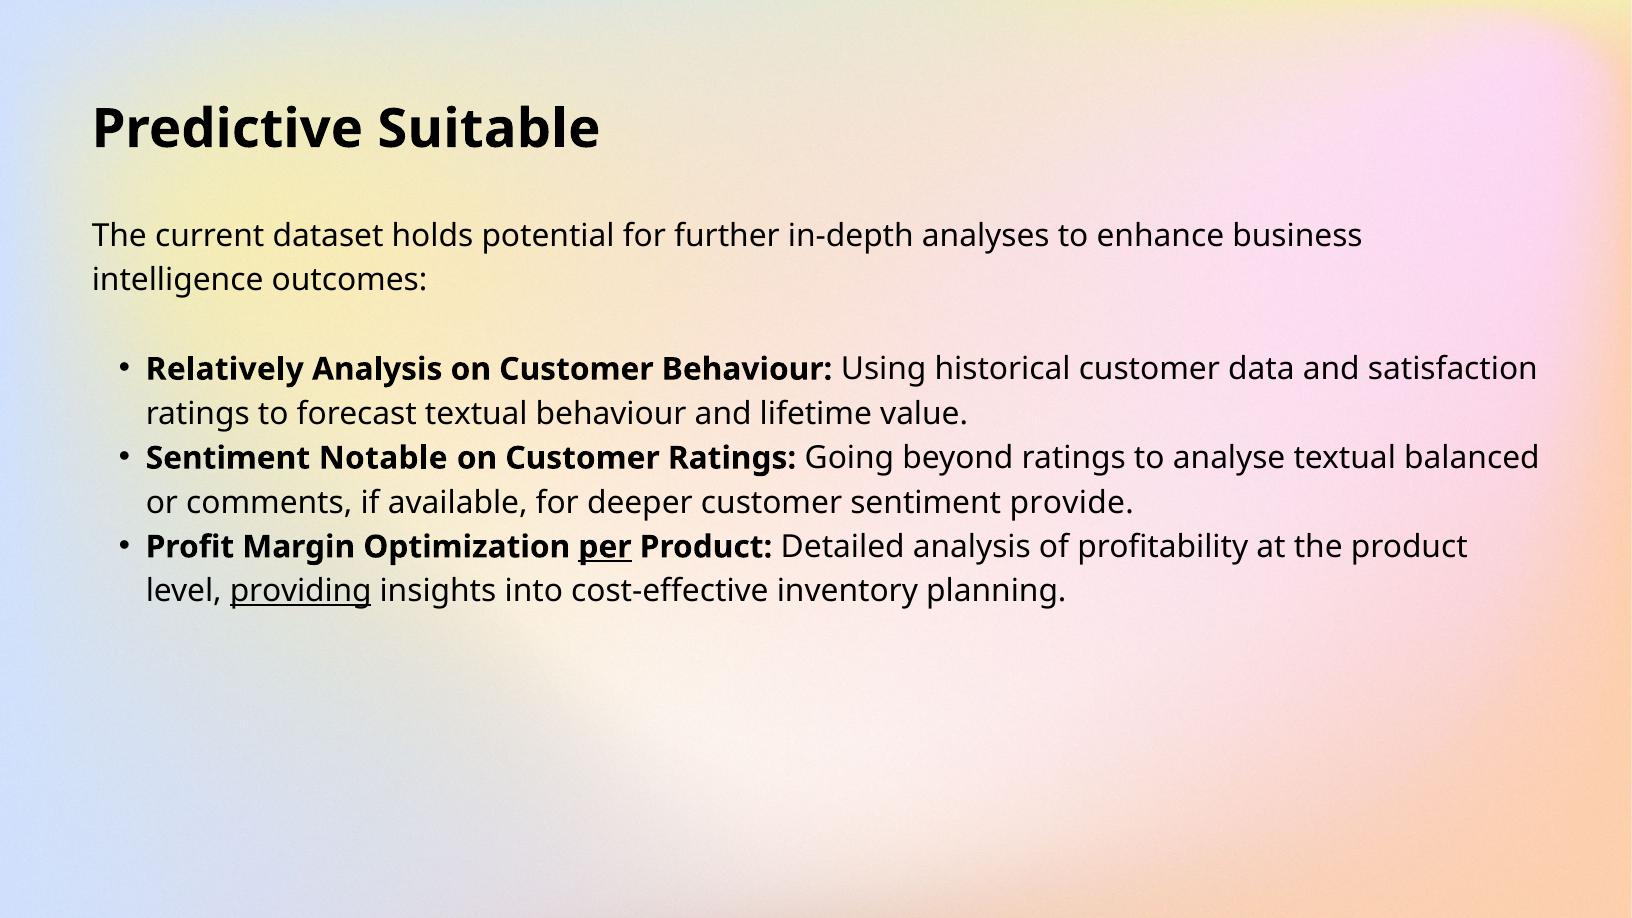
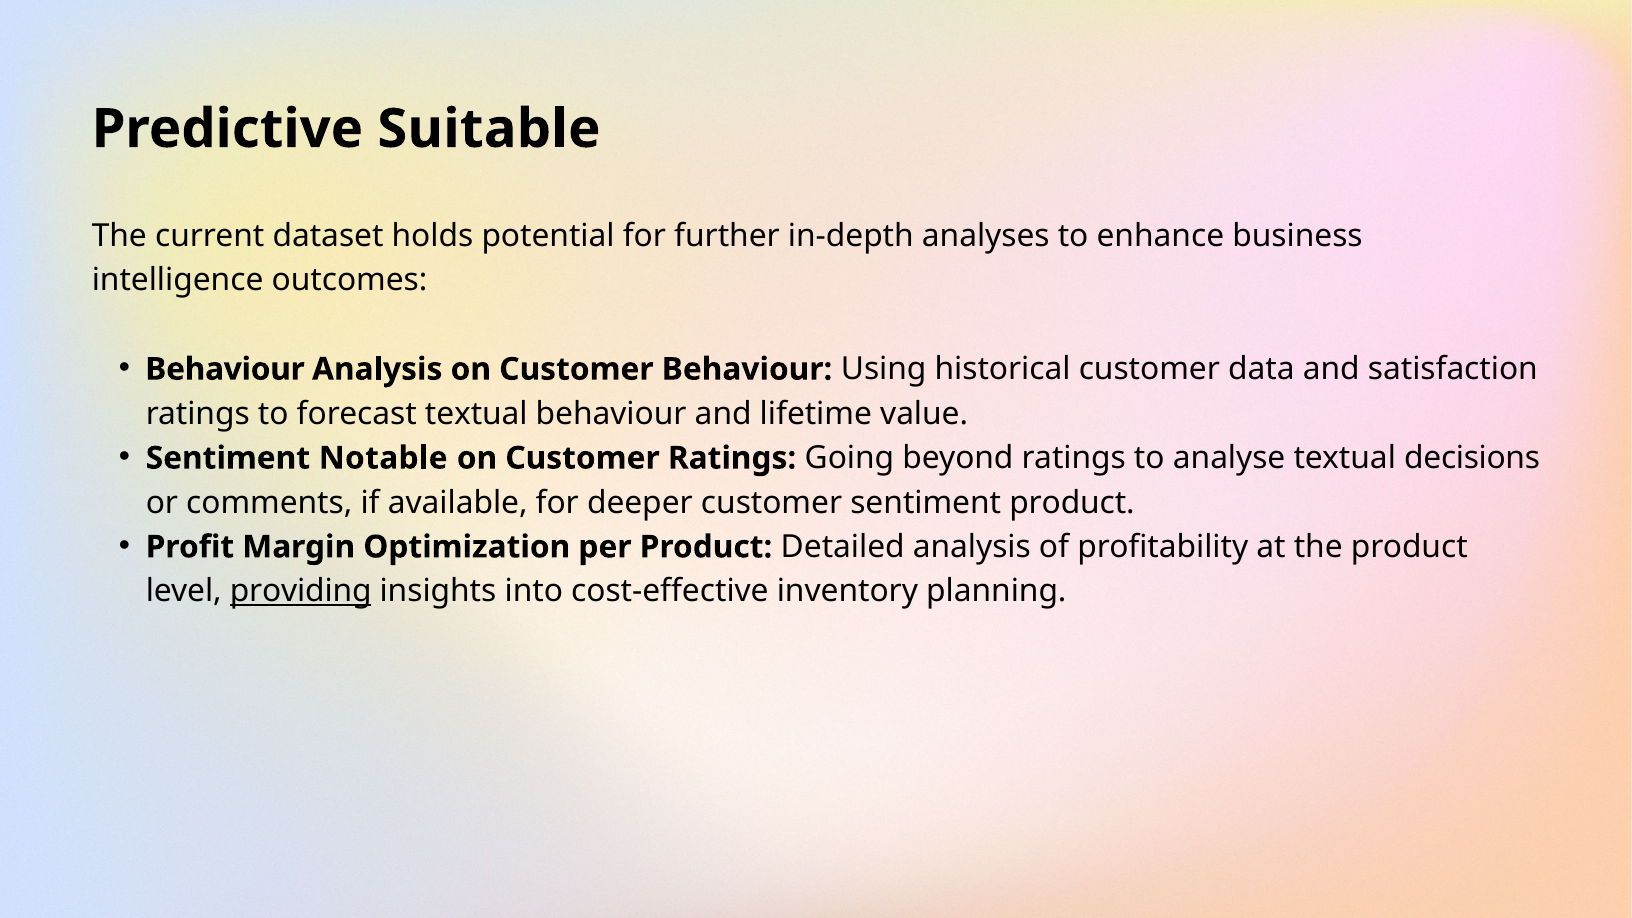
Relatively: Relatively -> Behaviour (225, 369)
balanced: balanced -> decisions (1472, 458)
sentiment provide: provide -> product (1072, 503)
per underline: present -> none (605, 547)
